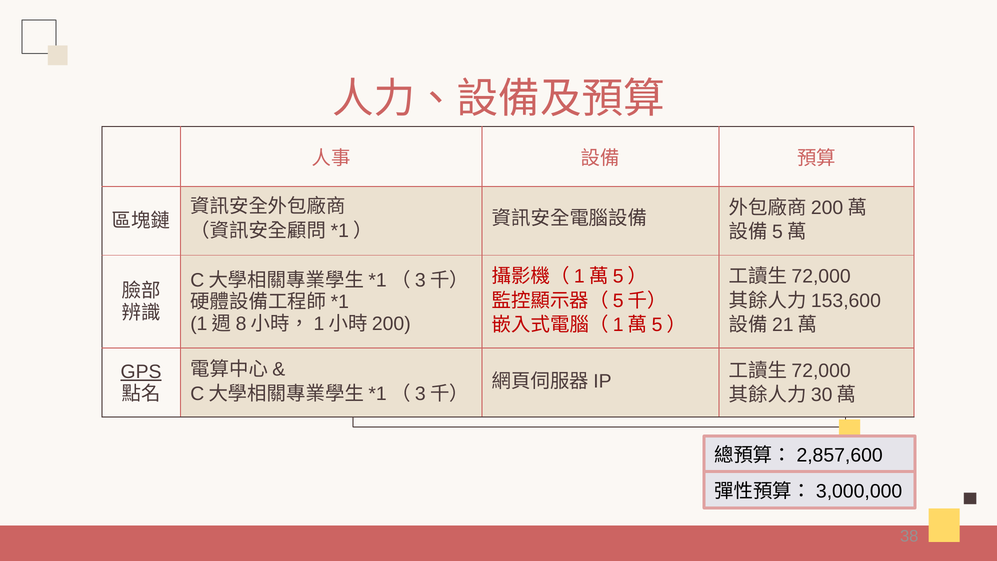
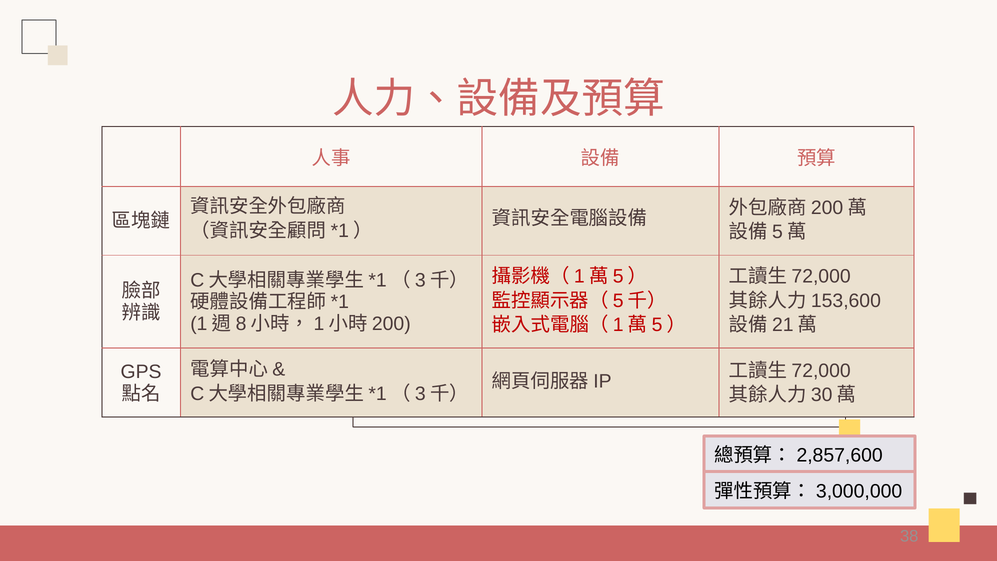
GPS underline: present -> none (141, 372)
